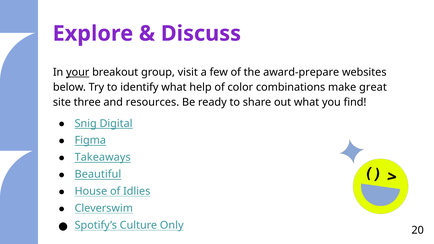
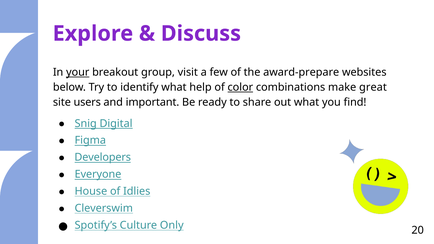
color underline: none -> present (240, 87)
three: three -> users (87, 102)
resources: resources -> important (153, 102)
Takeaways: Takeaways -> Developers (103, 157)
Beautiful: Beautiful -> Everyone (98, 174)
